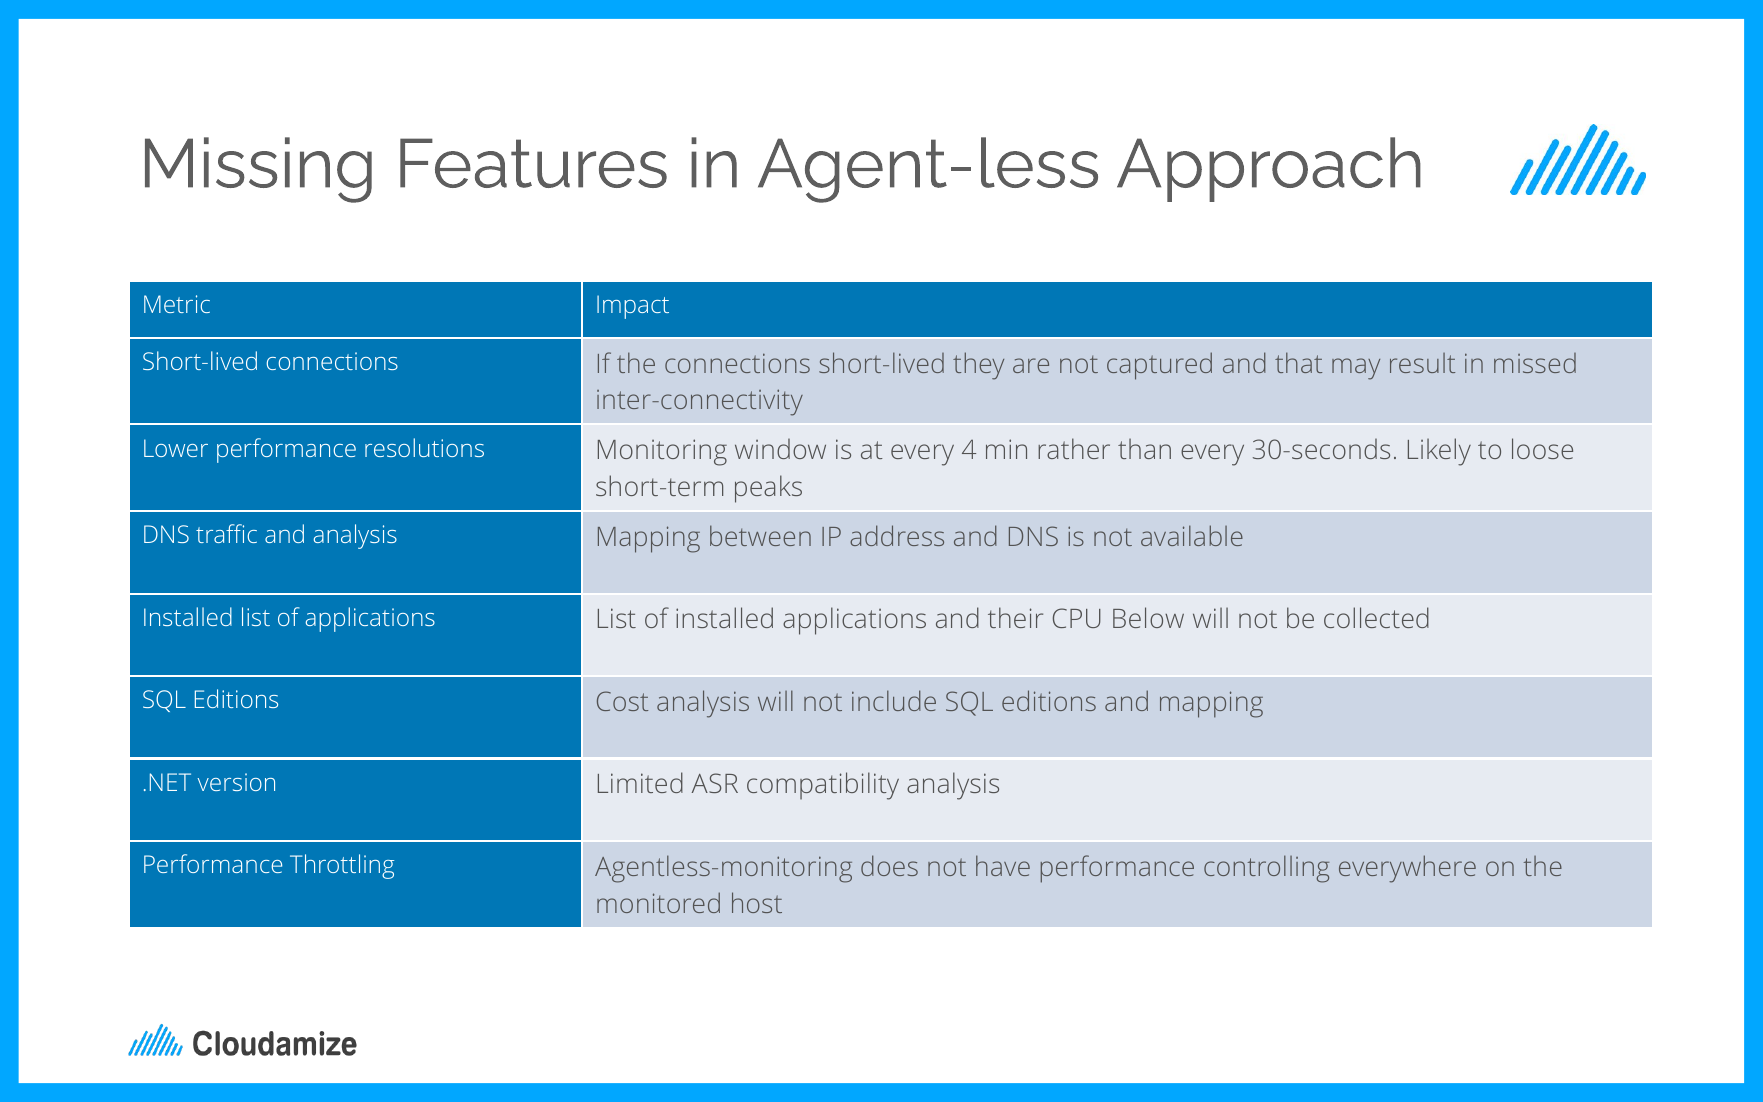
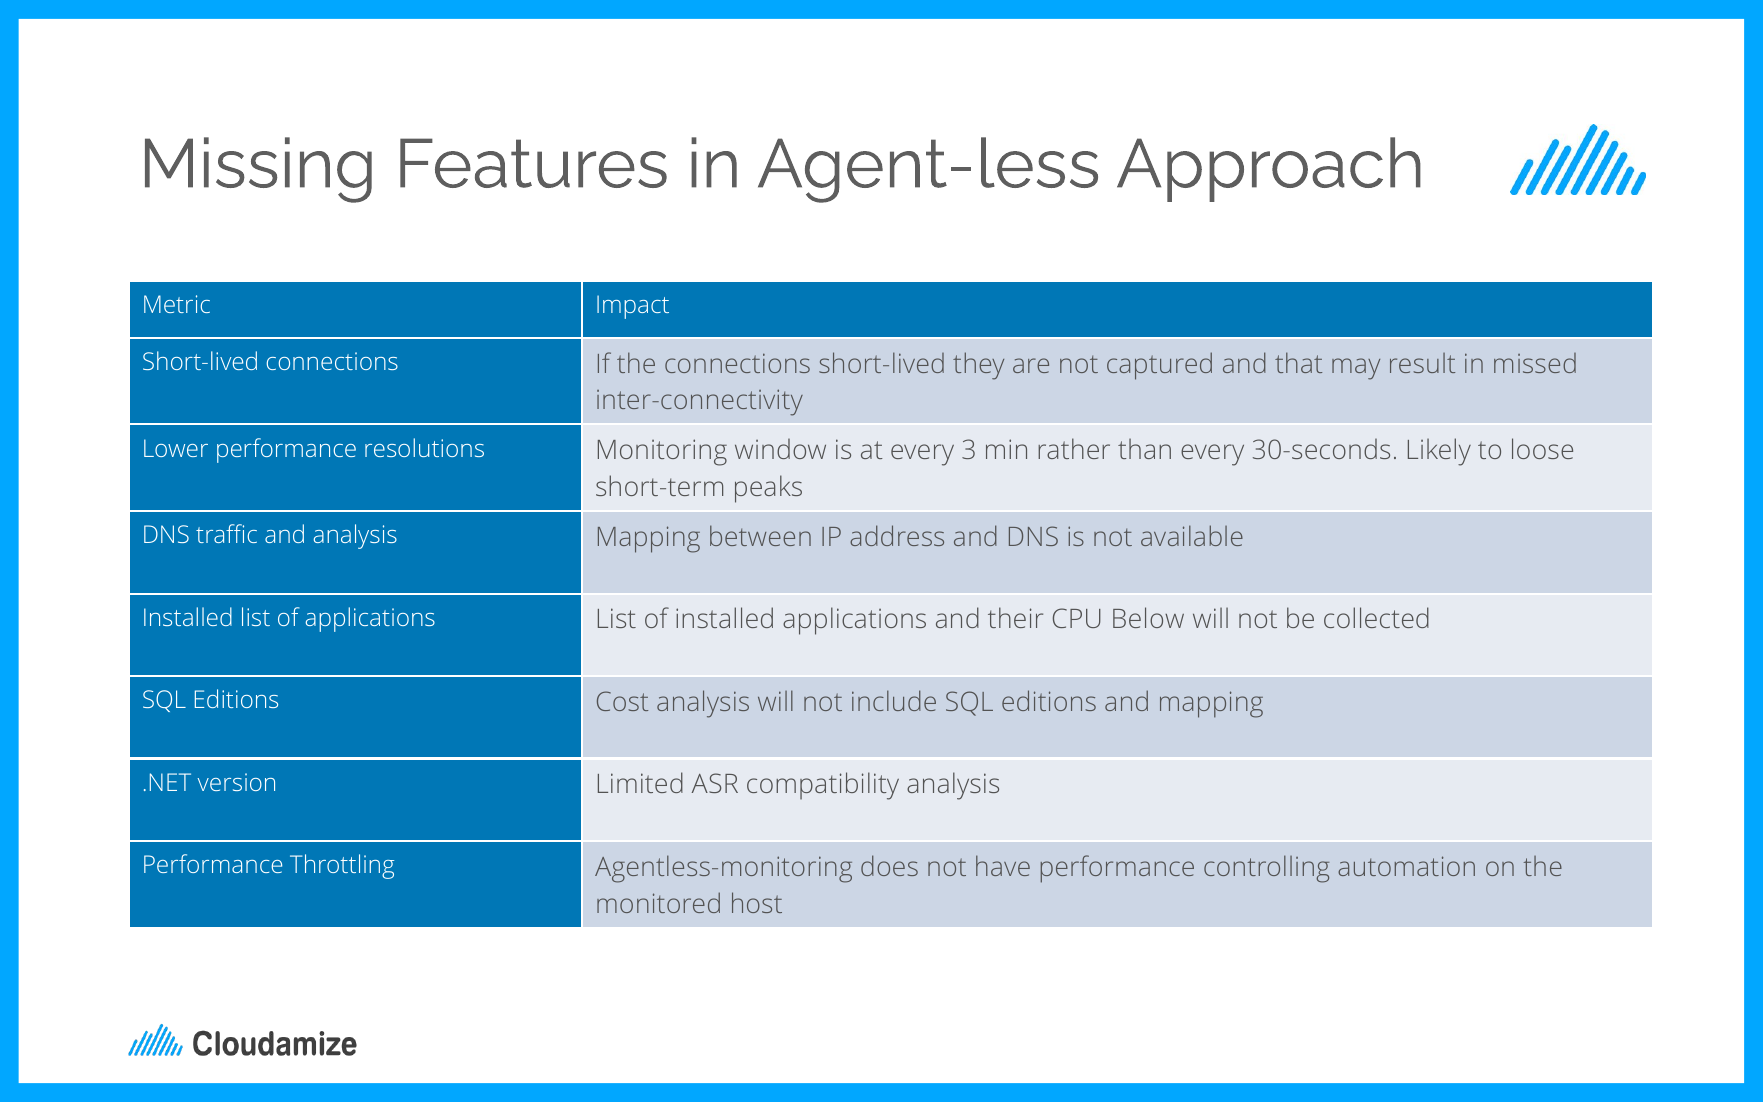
4: 4 -> 3 (969, 451)
everywhere: everywhere -> automation (1407, 867)
